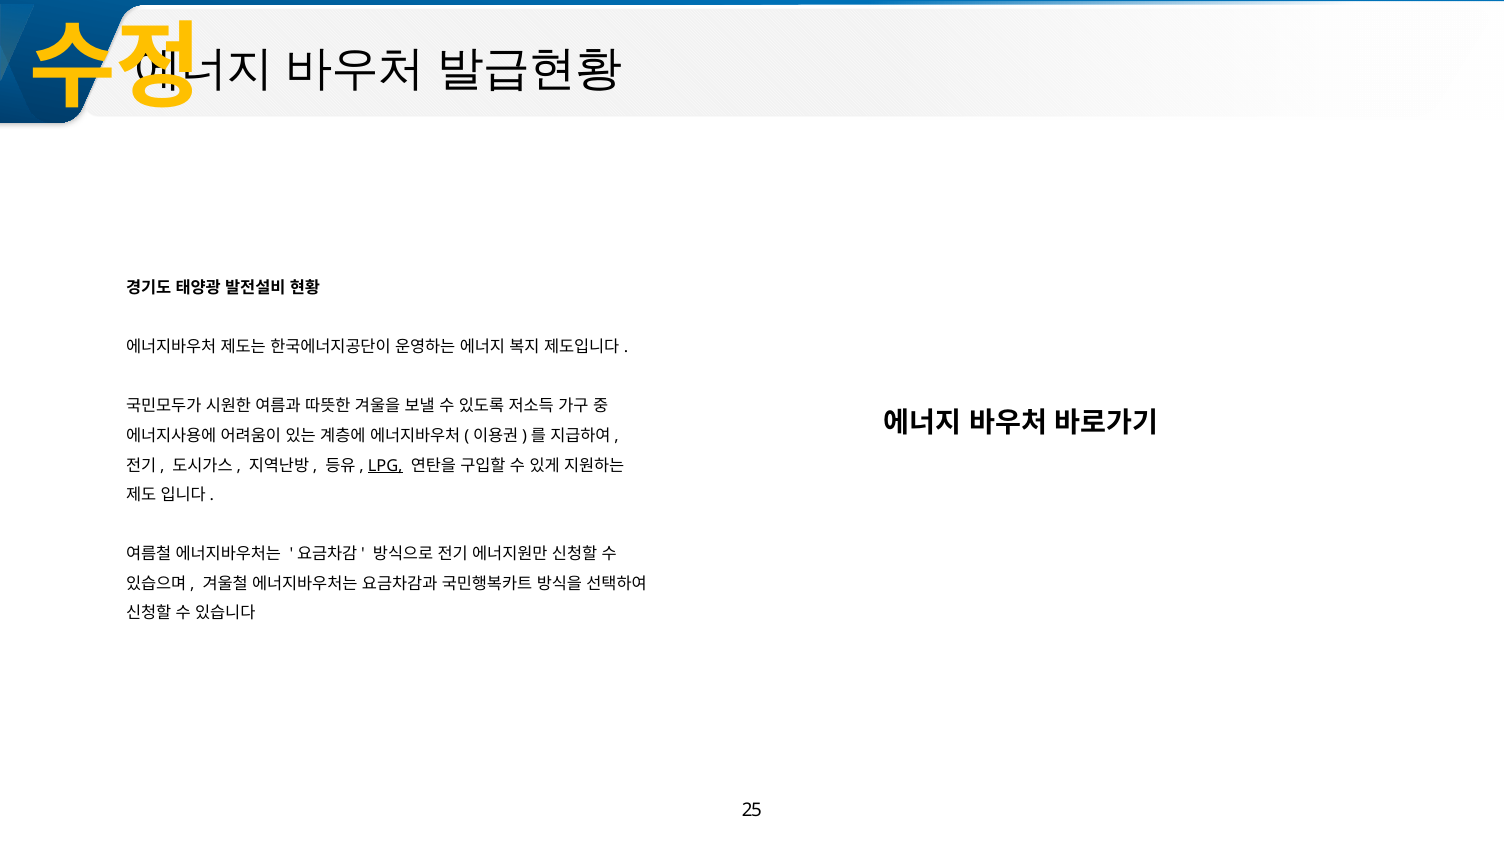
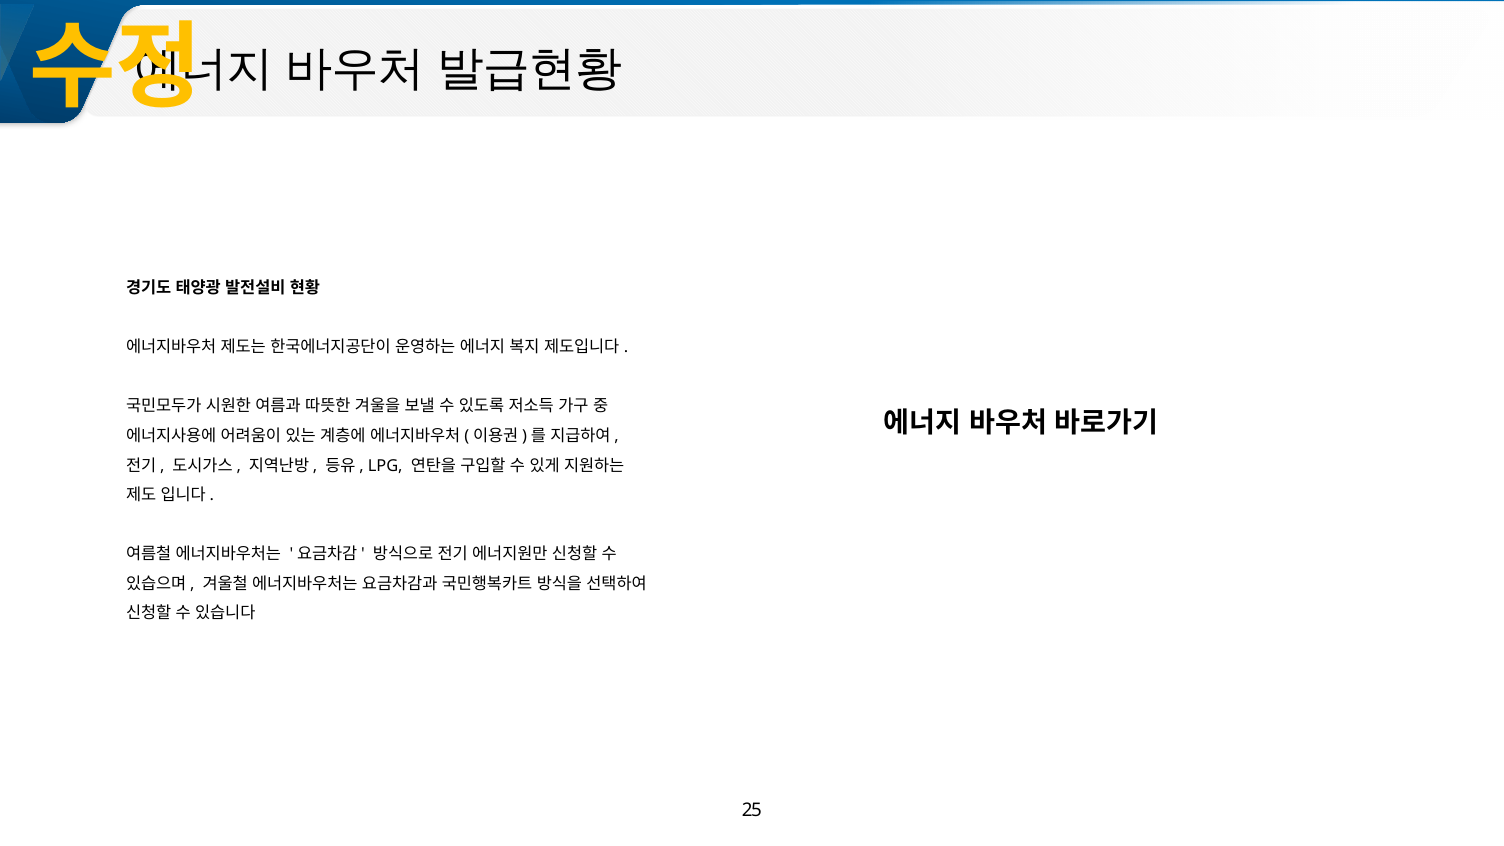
LPG underline: present -> none (385, 466)
